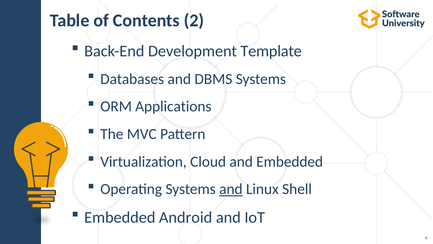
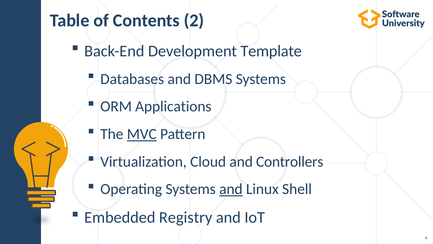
MVC underline: none -> present (142, 134)
and Embedded: Embedded -> Controllers (290, 161)
Android: Android -> Registry (186, 217)
